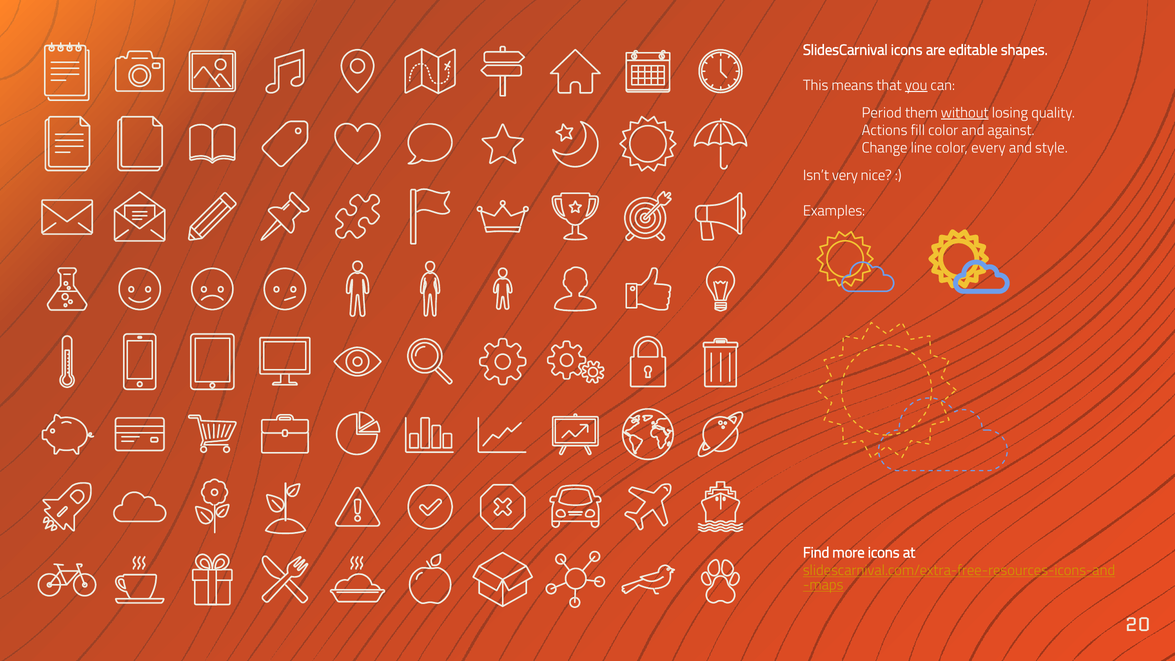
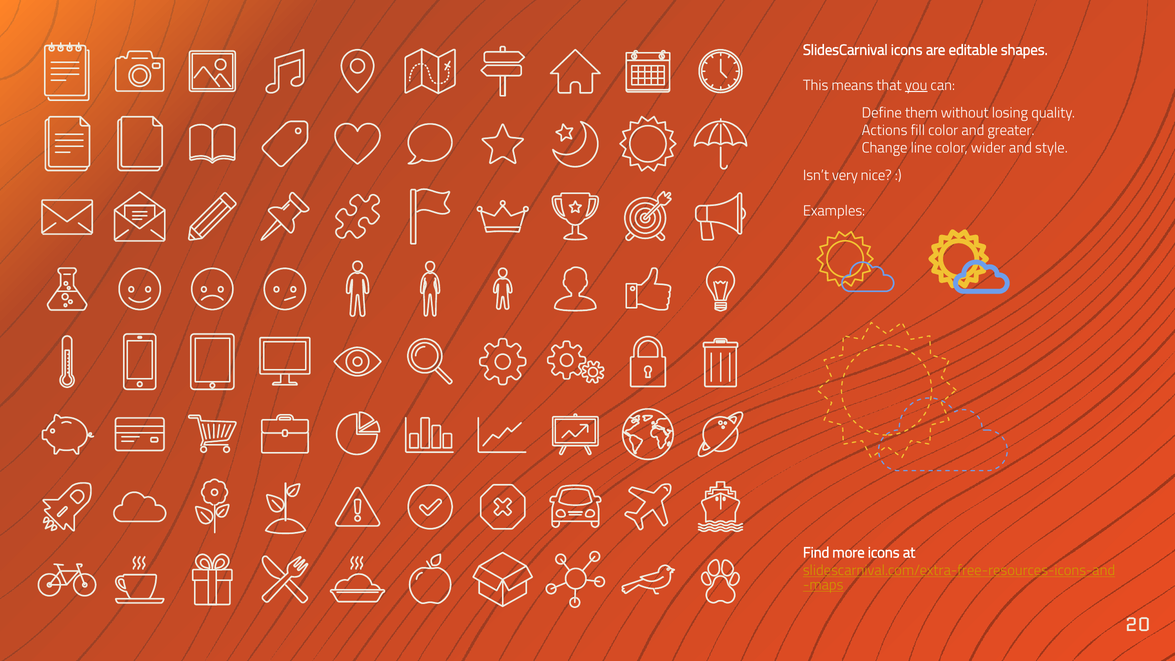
Period: Period -> Define (882, 113)
without underline: present -> none (965, 113)
against: against -> greater (1011, 130)
every: every -> wider (988, 148)
